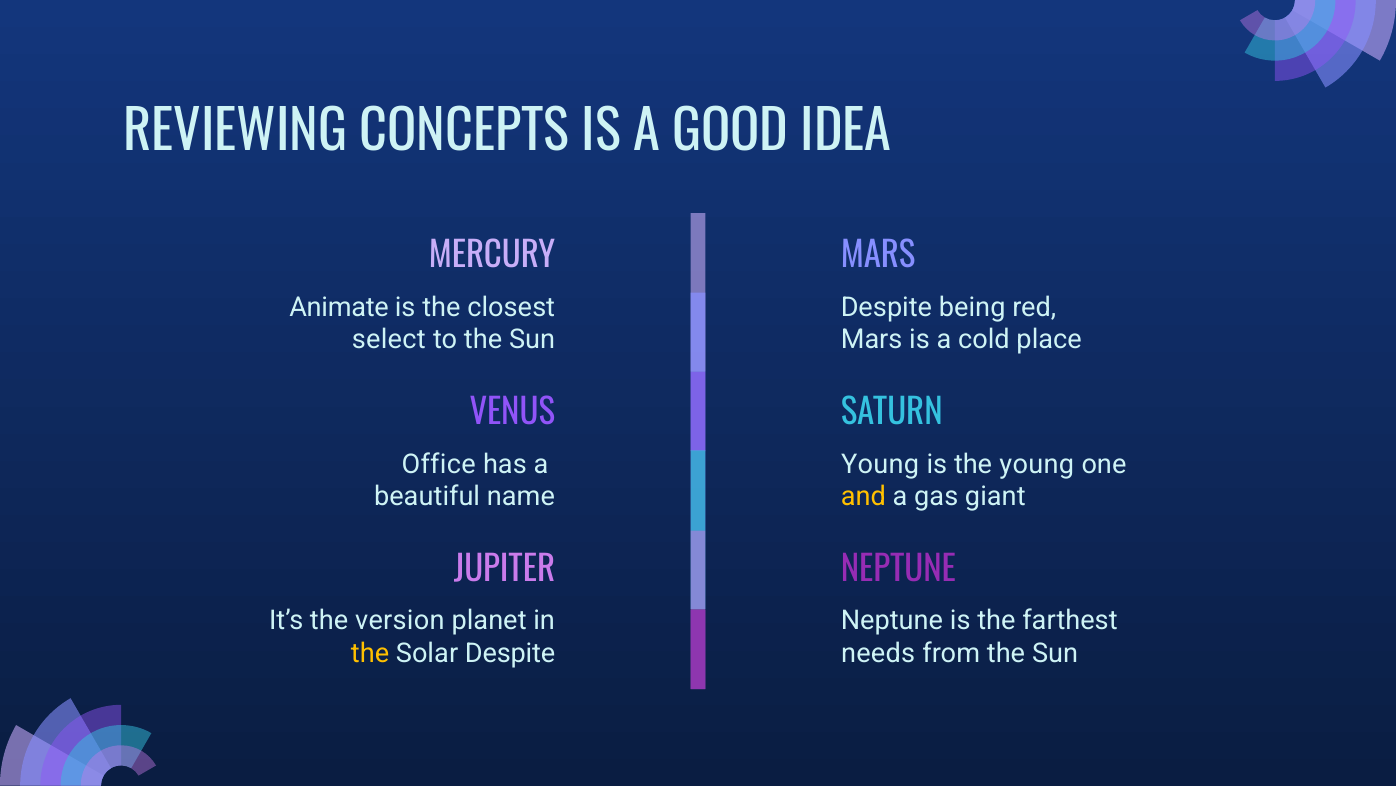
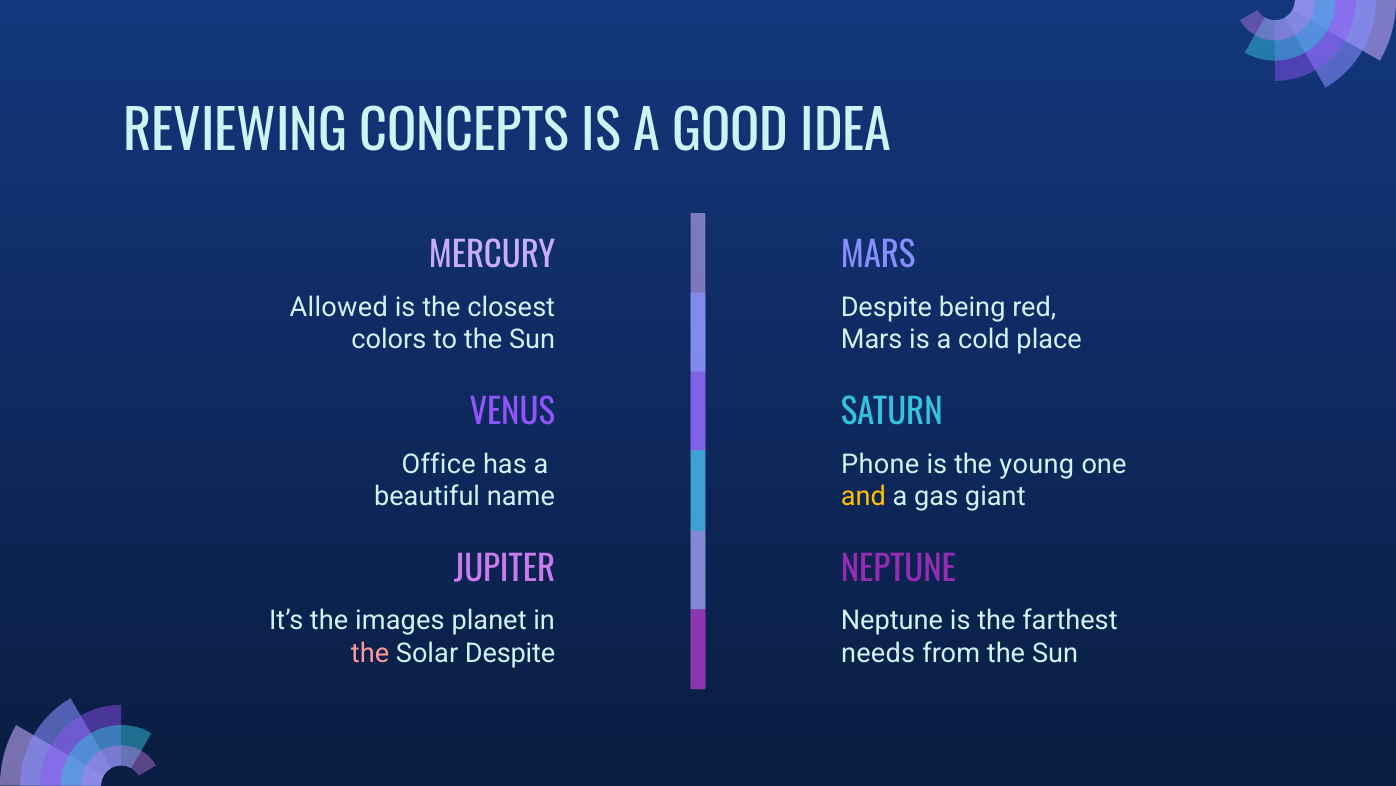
Animate: Animate -> Allowed (339, 307)
select: select -> colors (389, 339)
Young: Young -> Phone (880, 464)
version: version -> images (400, 620)
the colour: yellow -> pink (370, 653)
